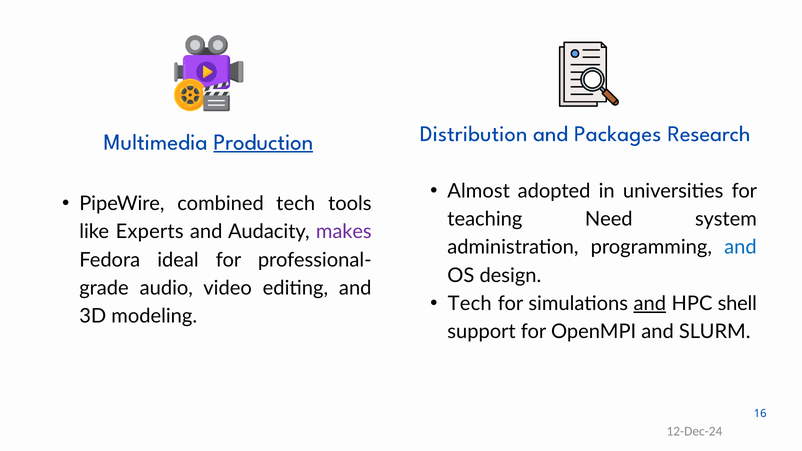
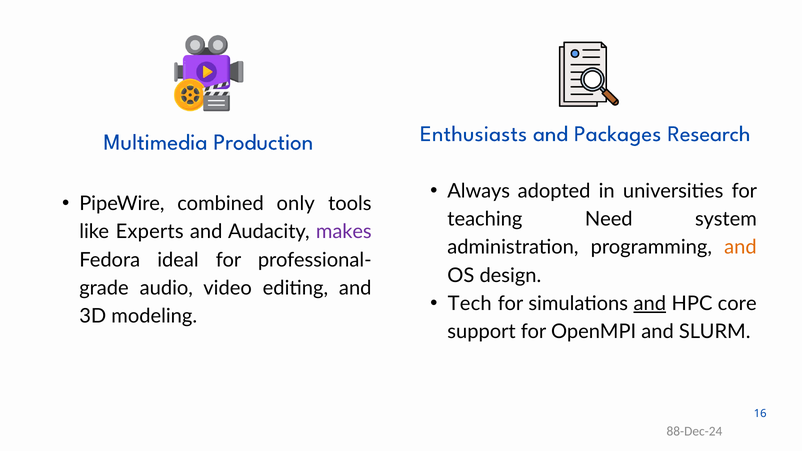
Distribution: Distribution -> Enthusiasts (474, 134)
Production underline: present -> none (263, 142)
Almost: Almost -> Always (479, 191)
combined tech: tech -> only (296, 204)
and colour: blue -> orange (740, 247)
shell: shell -> core (737, 304)
12-Dec-24: 12-Dec-24 -> 88-Dec-24 (694, 432)
